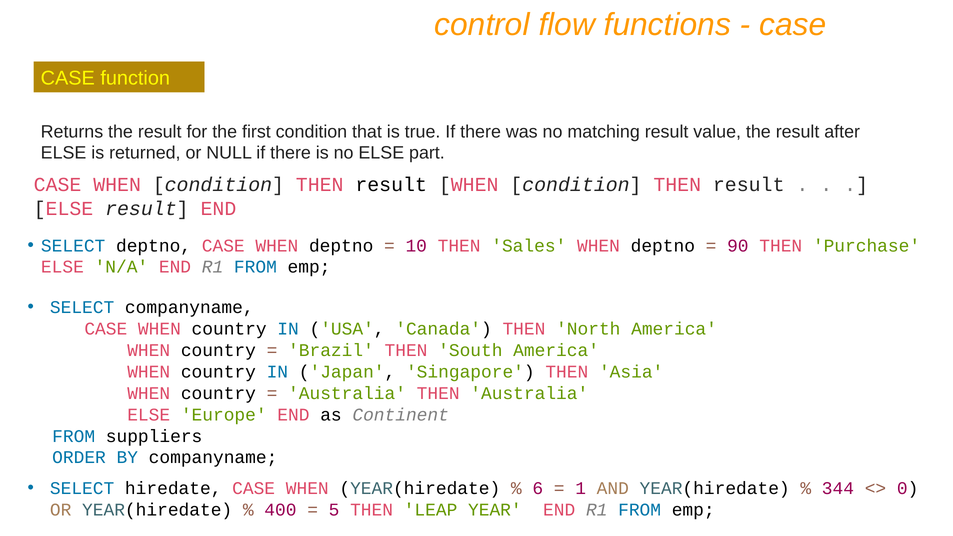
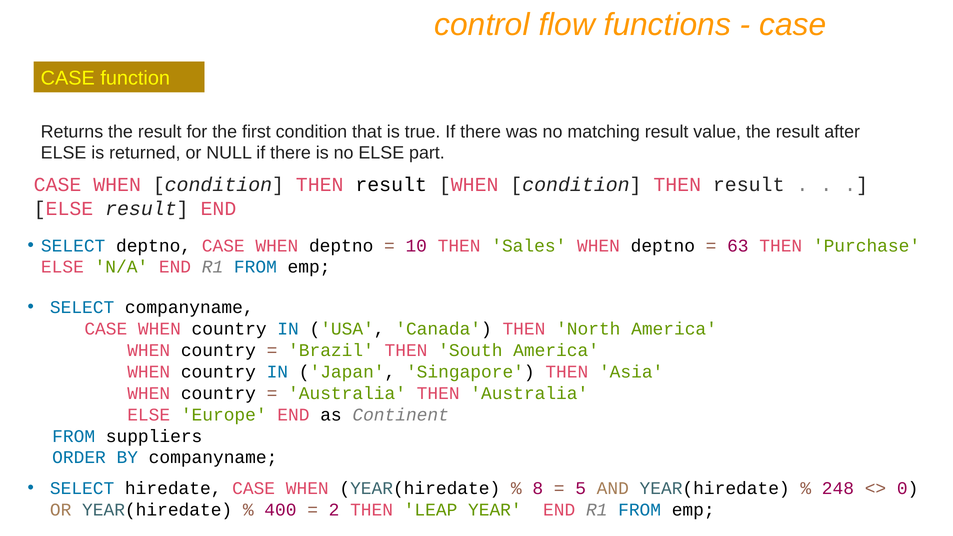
90: 90 -> 63 (738, 246)
6: 6 -> 8 (538, 489)
1: 1 -> 5 (581, 489)
344: 344 -> 248 (838, 489)
5: 5 -> 2 (334, 510)
